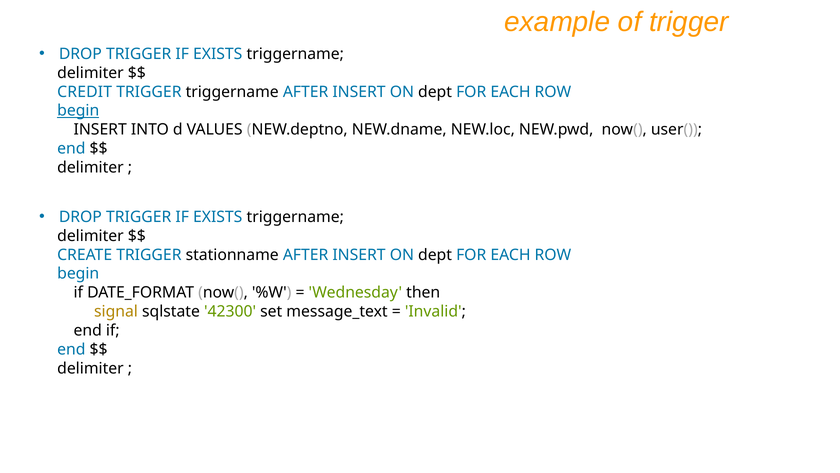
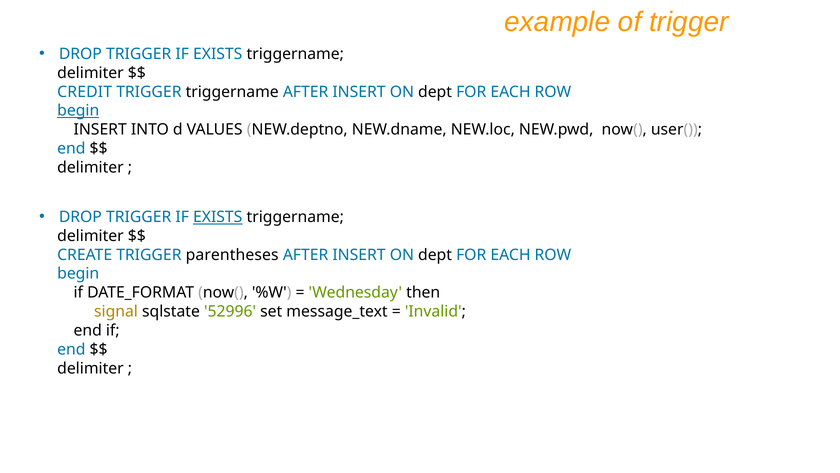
EXISTS underline: none -> present (218, 217)
stationname: stationname -> parentheses (232, 255)
42300: 42300 -> 52996 (230, 311)
